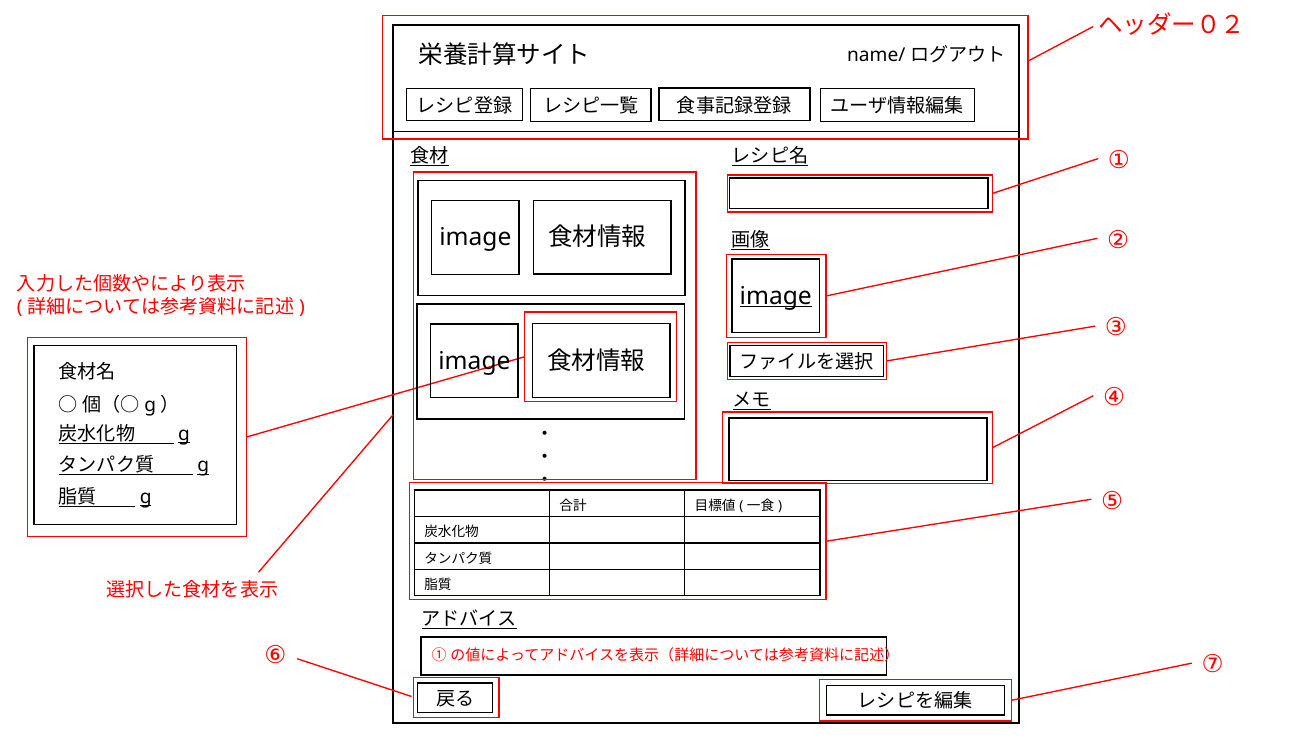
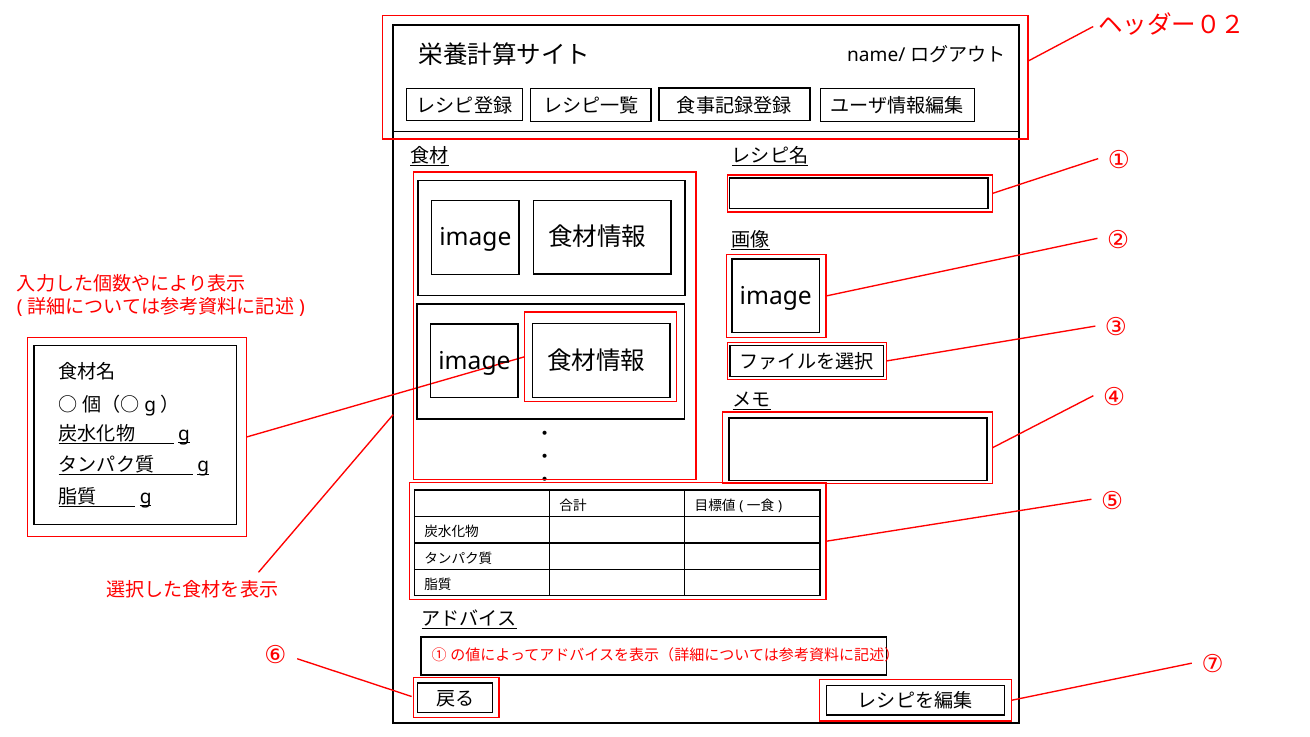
image underline: present -> none (776, 296)
